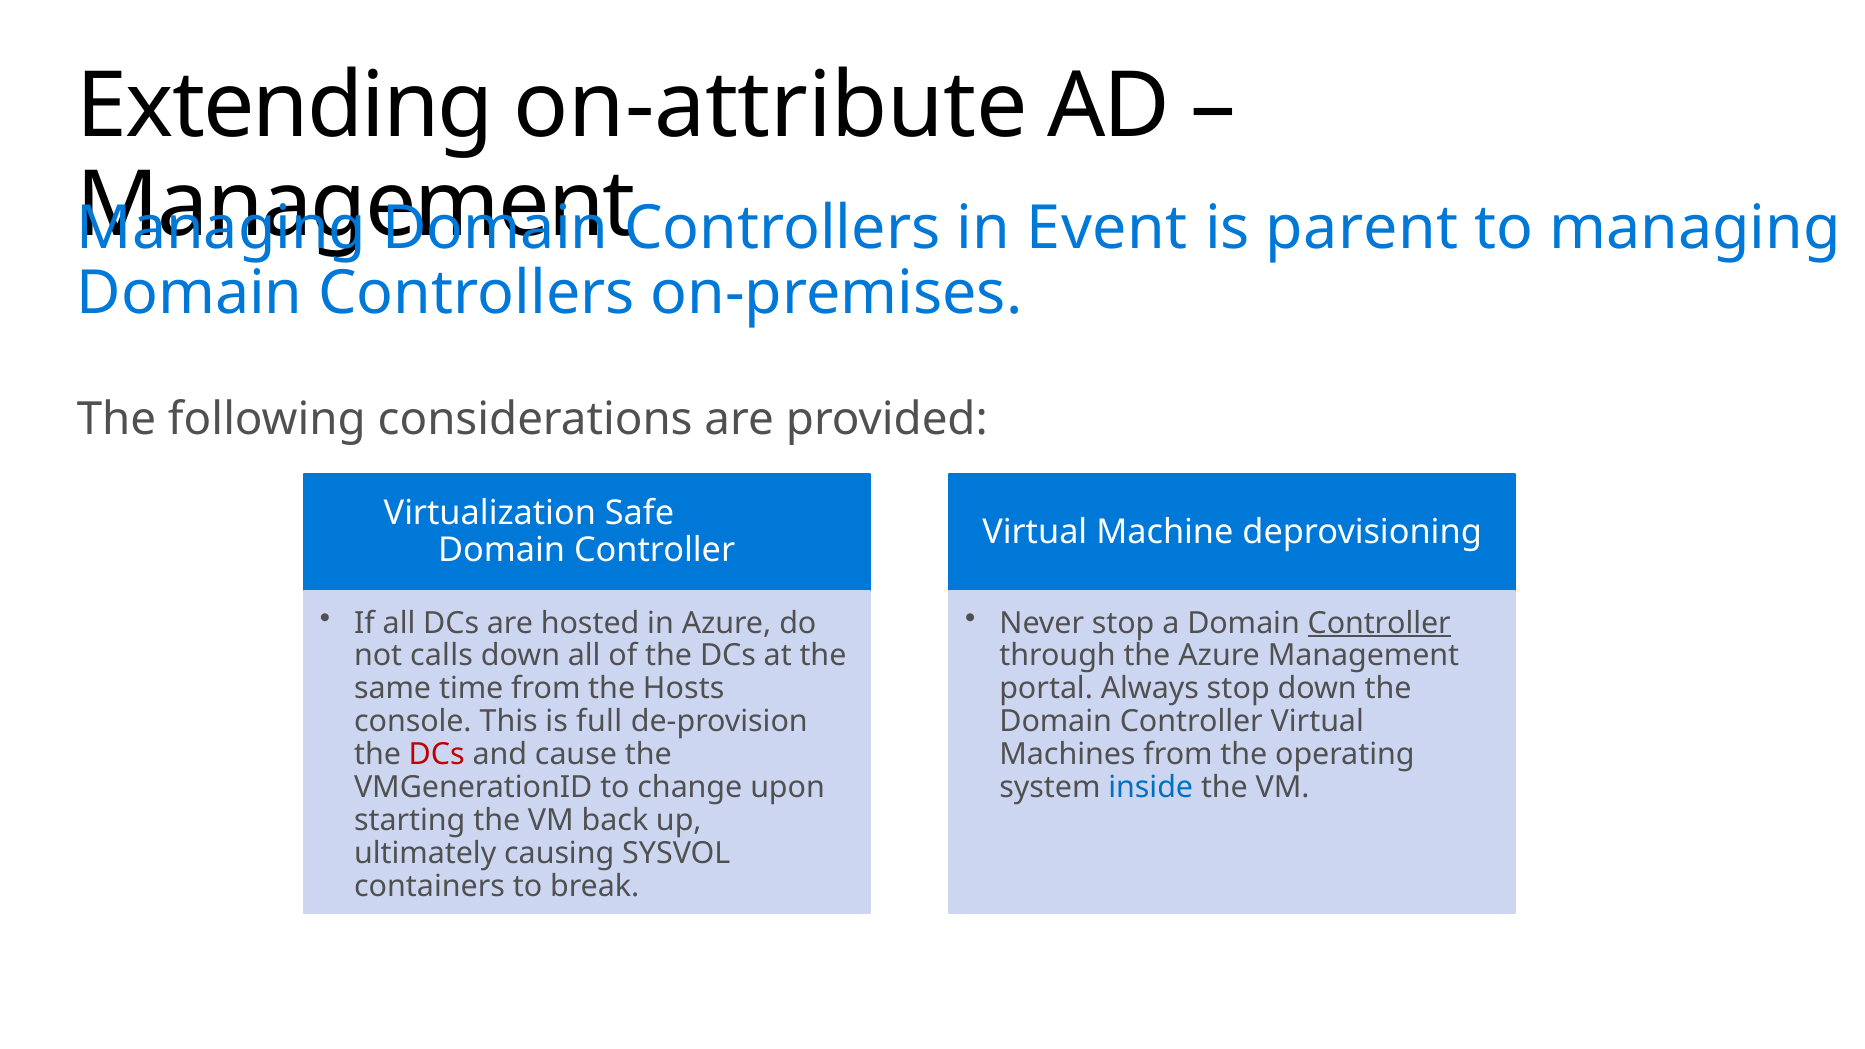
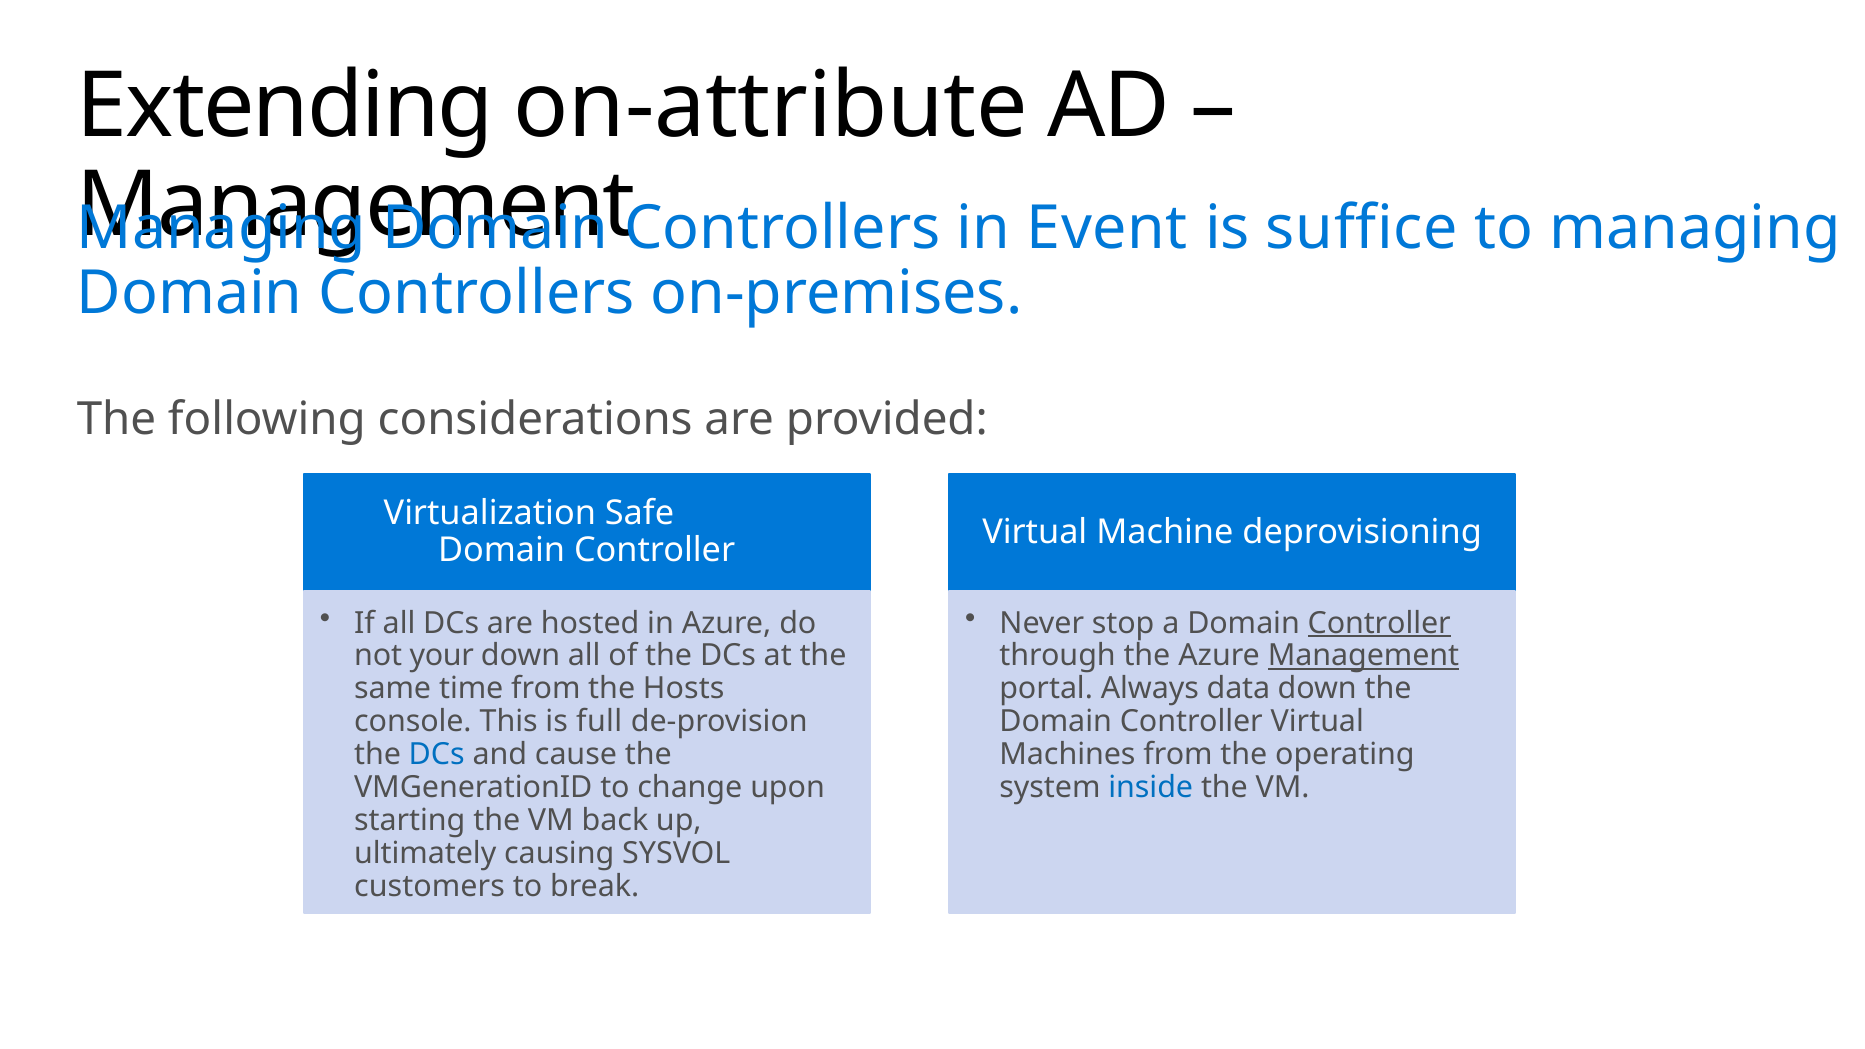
parent: parent -> suffice (1362, 228)
calls: calls -> your (442, 656)
Management underline: none -> present (1363, 656)
Always stop: stop -> data (1238, 689)
DCs colour: red -> blue (437, 755)
containers: containers -> customers (430, 886)
